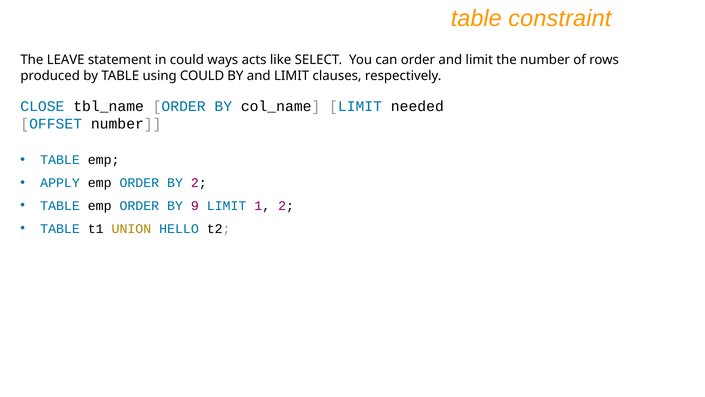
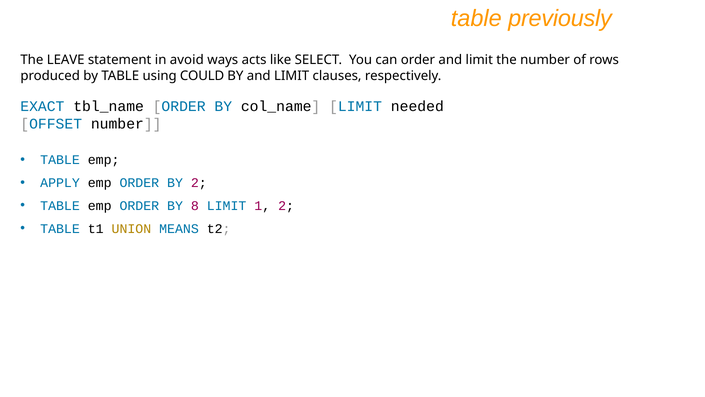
constraint: constraint -> previously (560, 18)
in could: could -> avoid (187, 60)
CLOSE: CLOSE -> EXACT (42, 106)
9: 9 -> 8 (195, 206)
HELLO: HELLO -> MEANS (179, 228)
